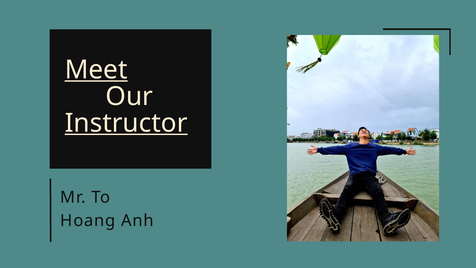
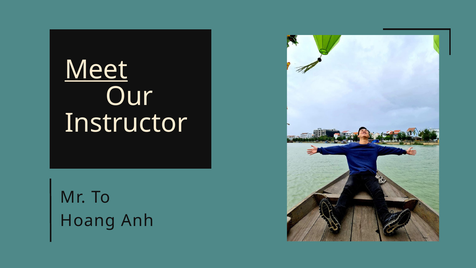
Instructor underline: present -> none (126, 123)
